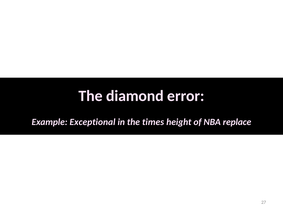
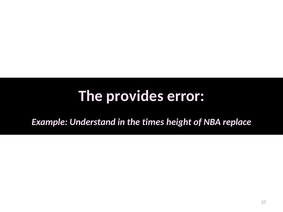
diamond: diamond -> provides (135, 96)
Exceptional: Exceptional -> Understand (93, 122)
